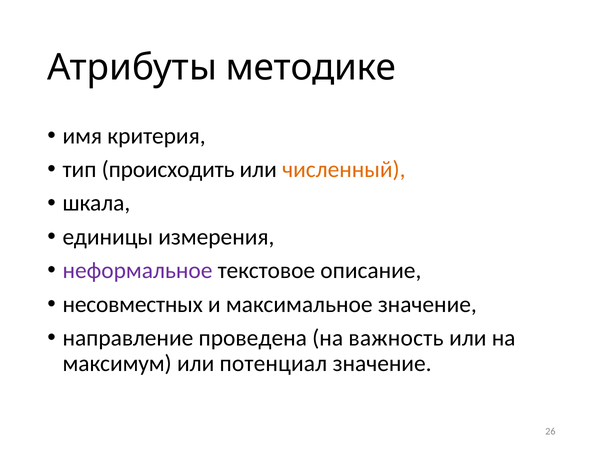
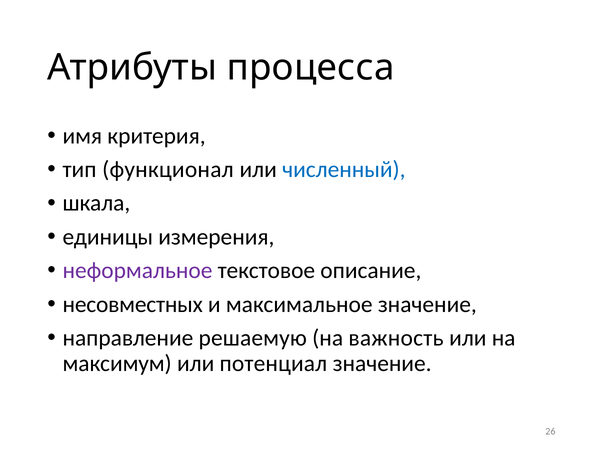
методике: методике -> процесса (311, 68)
происходить: происходить -> функционал (168, 170)
численный colour: orange -> blue (344, 170)
проведена: проведена -> решаемую (253, 338)
